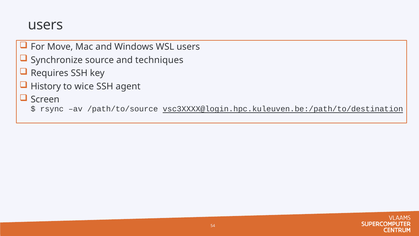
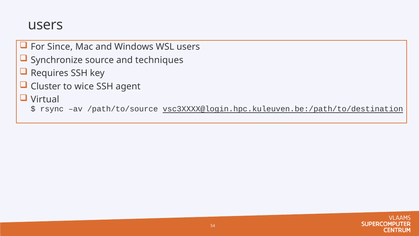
Move: Move -> Since (60, 47)
History: History -> Cluster (46, 86)
Screen: Screen -> Virtual (45, 99)
